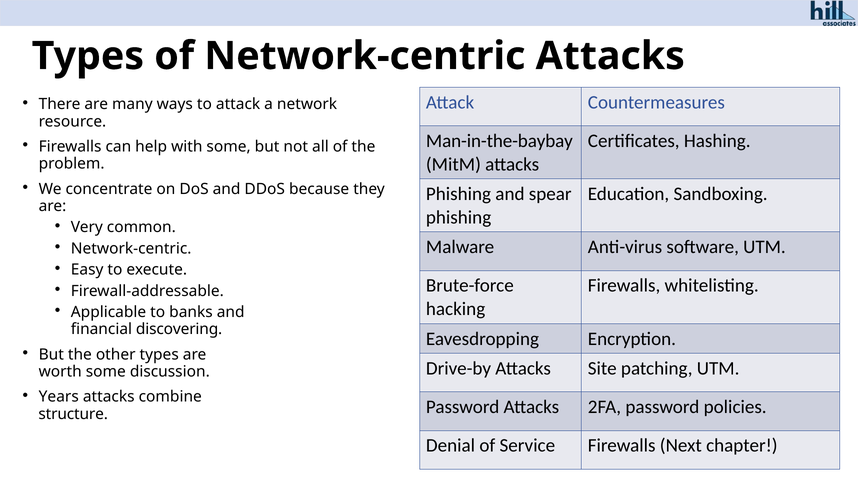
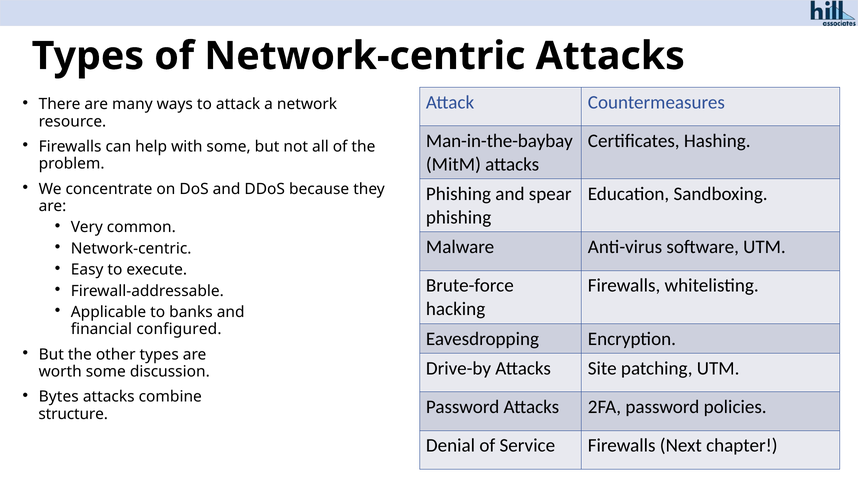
discovering: discovering -> configured (179, 329)
Years: Years -> Bytes (59, 396)
